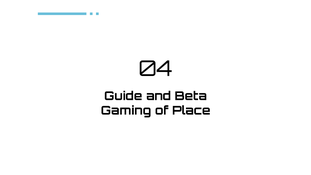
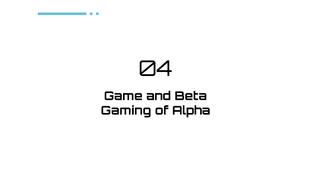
Guide: Guide -> Game (123, 96)
Place: Place -> Alpha (191, 111)
